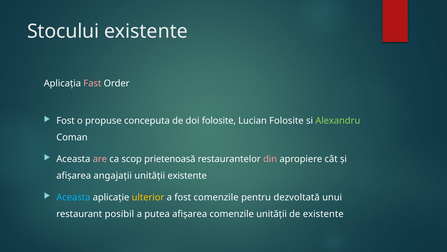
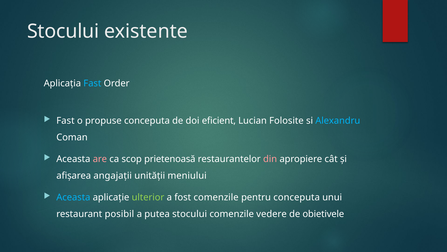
Fast colour: pink -> light blue (92, 83)
Fost: Fost -> Fast (65, 120)
doi folosite: folosite -> eficient (219, 120)
Alexandru colour: light green -> light blue (338, 120)
unității existente: existente -> meniului (187, 175)
ulterior colour: yellow -> light green (148, 197)
pentru dezvoltată: dezvoltată -> conceputa (297, 197)
putea afișarea: afișarea -> stocului (190, 214)
comenzile unității: unității -> vedere (272, 214)
de existente: existente -> obietivele (323, 214)
